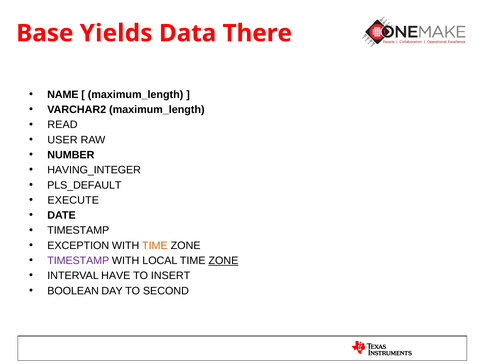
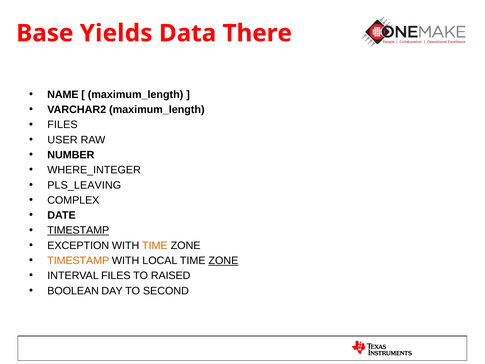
READ: READ -> FILES (62, 125)
HAVING_INTEGER: HAVING_INTEGER -> WHERE_INTEGER (94, 170)
PLS_DEFAULT: PLS_DEFAULT -> PLS_LEAVING (84, 185)
EXECUTE: EXECUTE -> COMPLEX (73, 200)
TIMESTAMP underline: none -> present (78, 230)
TIMESTAMP colour: purple -> orange (78, 260)
INTERVAL HAVE: HAVE -> FILES (116, 276)
INSERT: INSERT -> RAISED (171, 276)
